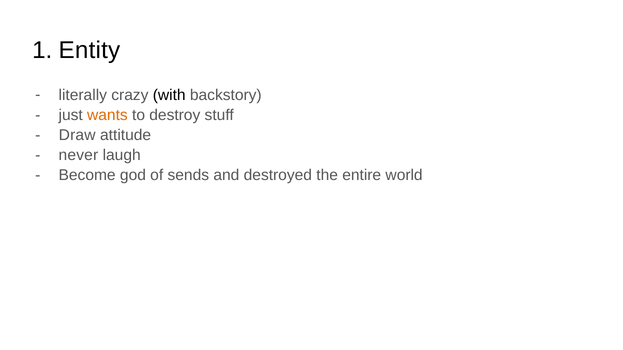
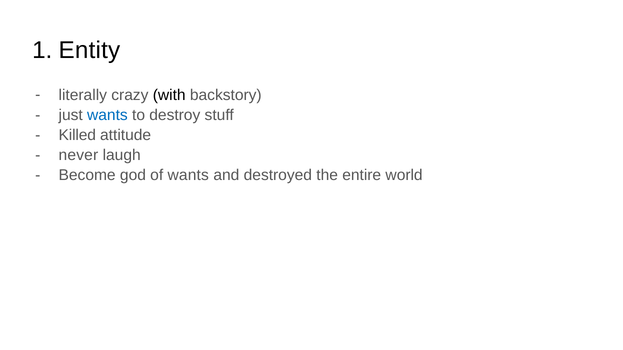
wants colour: orange -> blue (107, 115)
Draw: Draw -> Killed (77, 135)
of sends: sends -> wants (188, 175)
